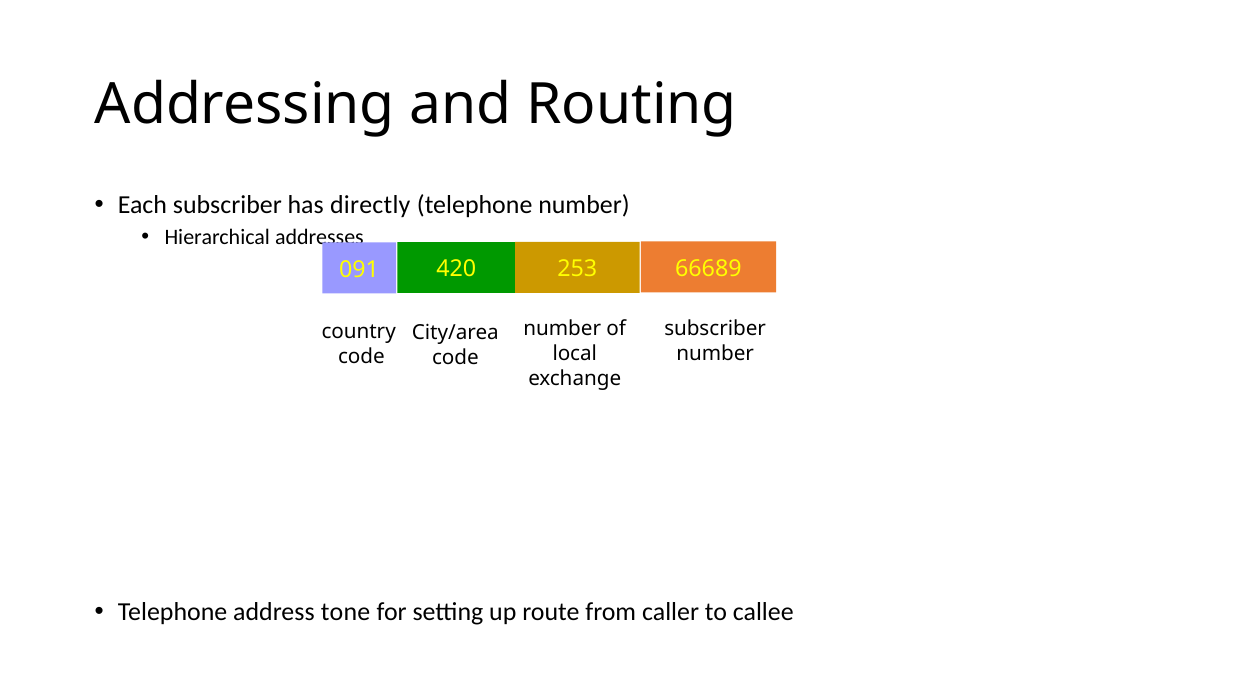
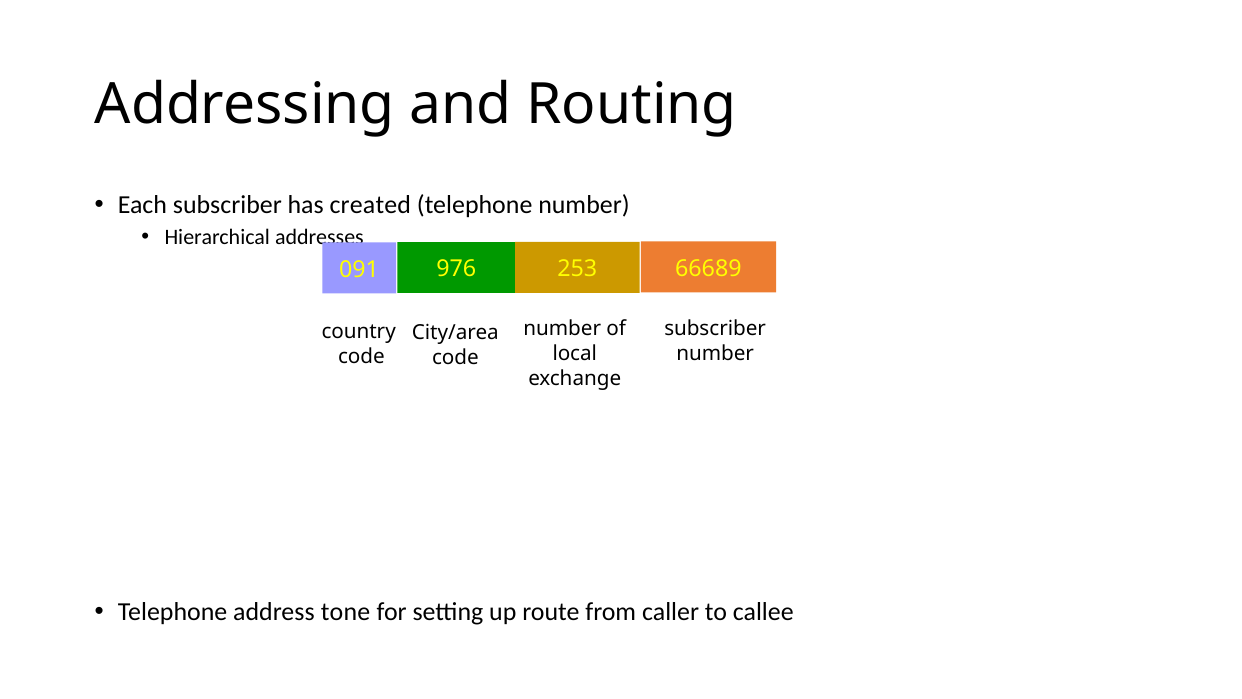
directly: directly -> created (370, 204)
420: 420 -> 976 (456, 269)
